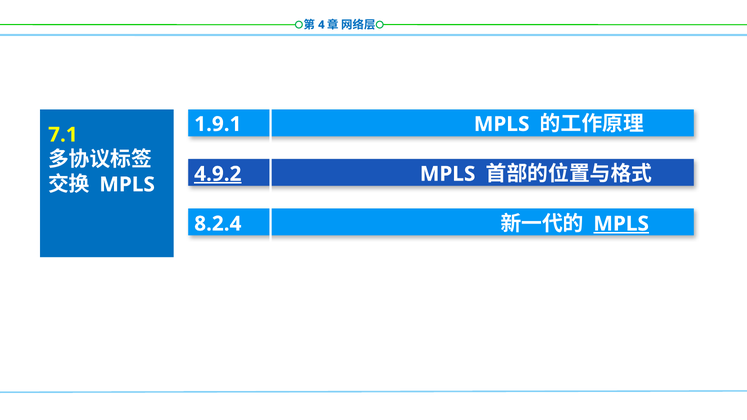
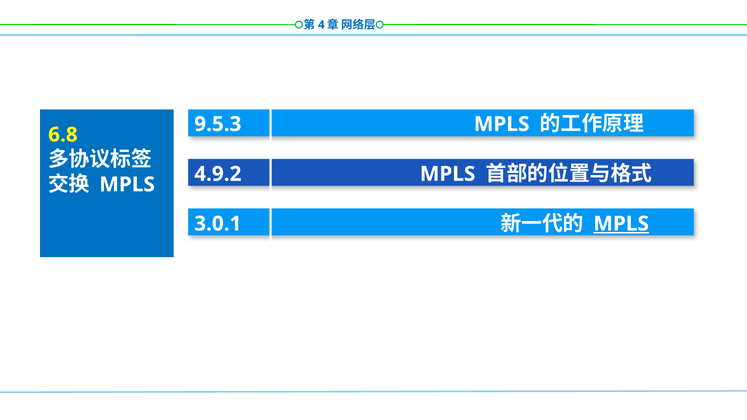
1.9.1: 1.9.1 -> 9.5.3 (218, 124)
7.1: 7.1 -> 6.8 (63, 135)
4.9.2 underline: present -> none (218, 174)
8.2.4: 8.2.4 -> 3.0.1 (218, 224)
